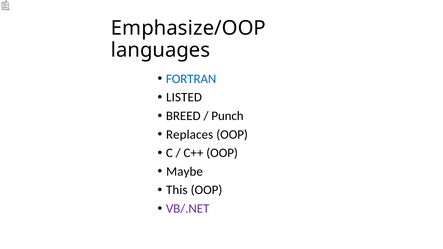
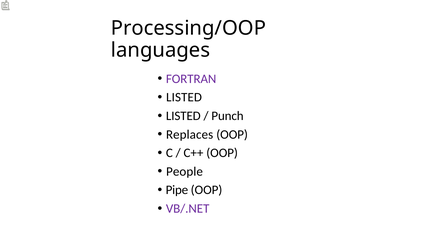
Emphasize/OOP: Emphasize/OOP -> Processing/OOP (188, 28)
FORTRAN colour: blue -> purple (191, 79)
BREED: BREED -> LISTED (183, 116)
Maybe: Maybe -> People (184, 172)
This: This -> Pipe (177, 190)
